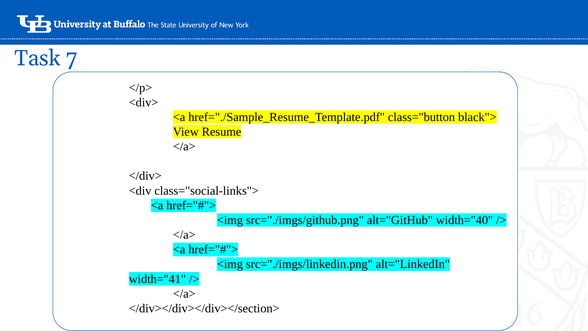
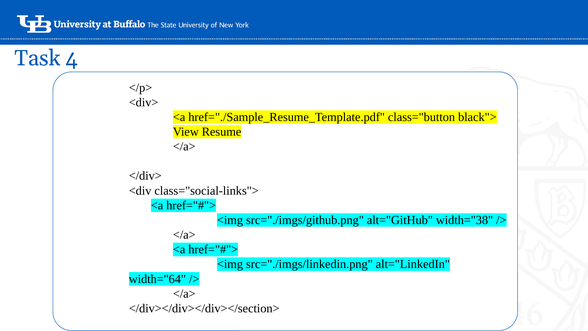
7: 7 -> 4 (72, 58)
width="40: width="40 -> width="38 (465, 220)
width="41: width="41 -> width="64 (157, 279)
